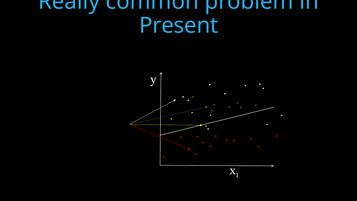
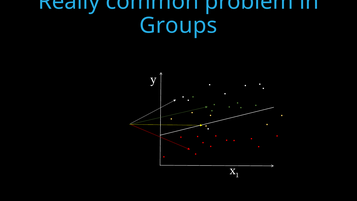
Present: Present -> Groups (178, 25)
